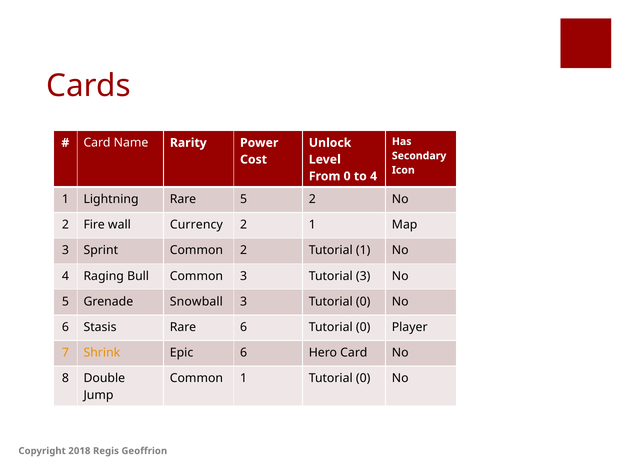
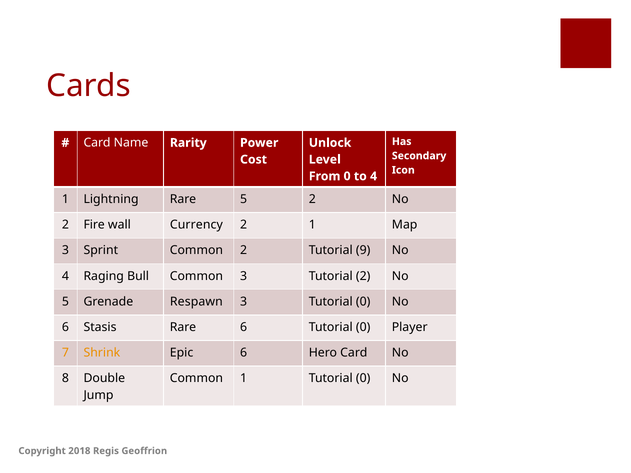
Tutorial 1: 1 -> 9 (363, 251)
Tutorial 3: 3 -> 2 (363, 276)
Snowball: Snowball -> Respawn (196, 302)
